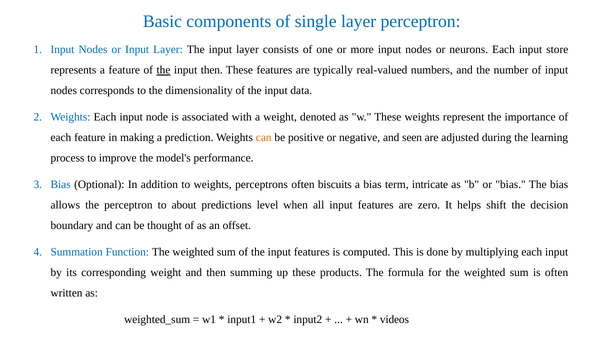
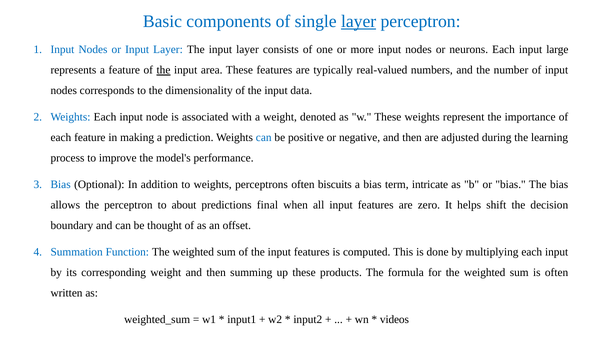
layer underline: none -> present (359, 21)
store: store -> large (557, 50)
input then: then -> area (212, 70)
can colour: orange -> blue (264, 137)
negative and seen: seen -> then (412, 137)
level: level -> final (267, 205)
